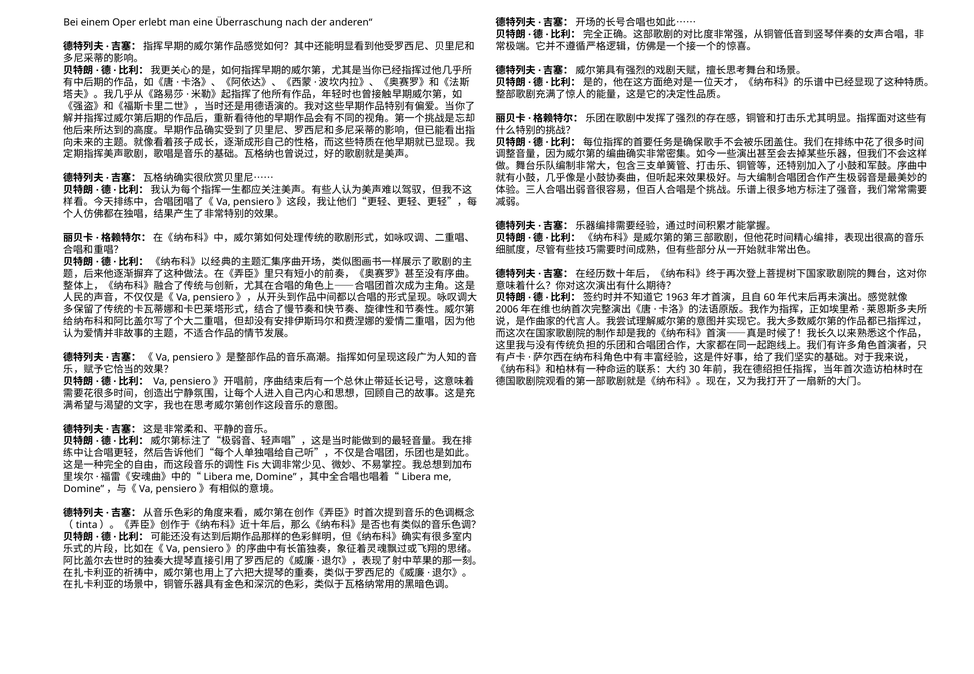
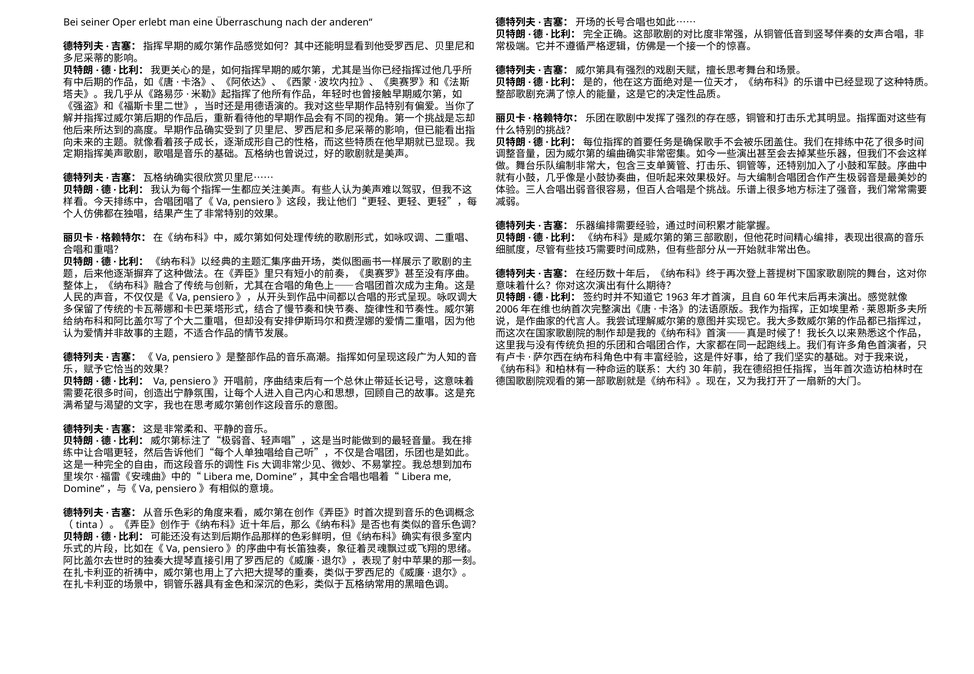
einem: einem -> seiner (95, 23)
